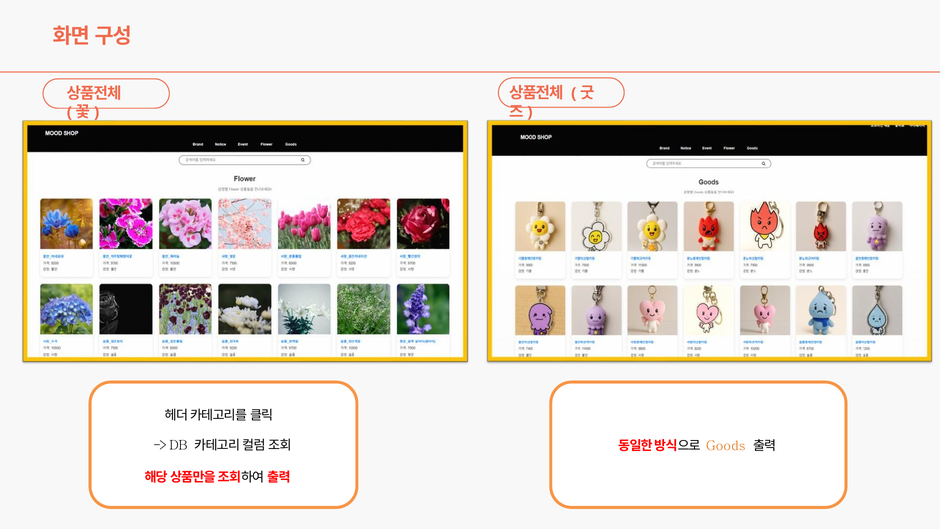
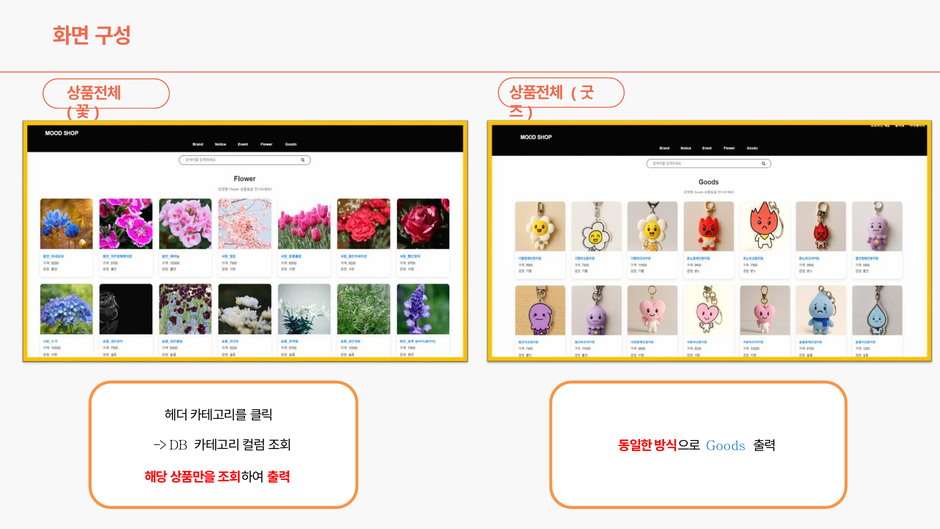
Goods colour: orange -> blue (726, 446)
